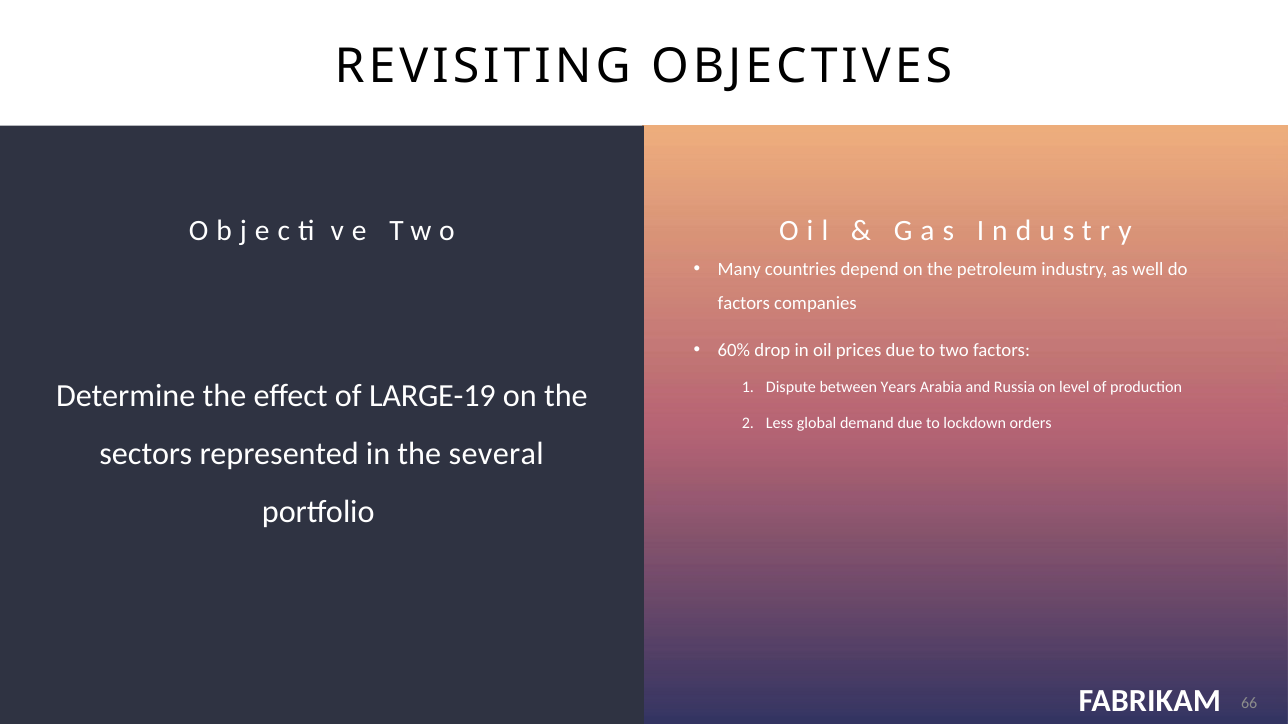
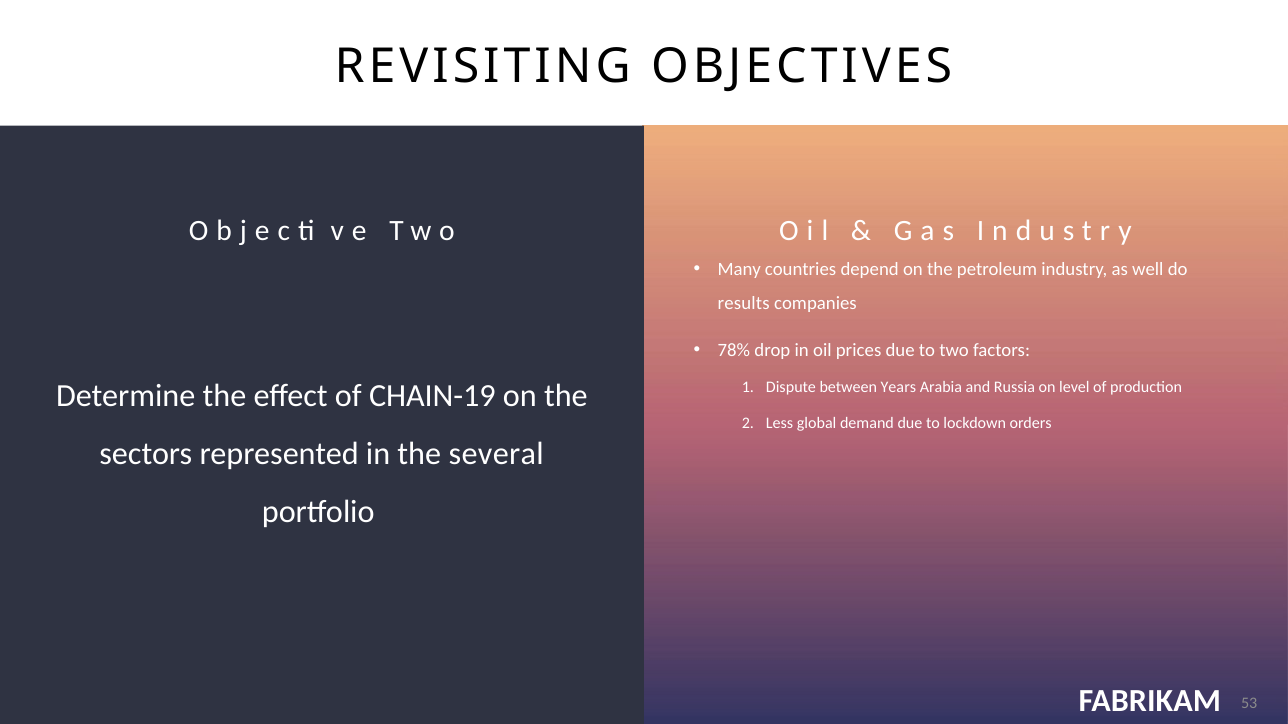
factors: factors -> results (744, 303)
60%: 60% -> 78% (734, 350)
LARGE-19: LARGE-19 -> CHAIN-19 (432, 396)
66: 66 -> 53 (1249, 704)
